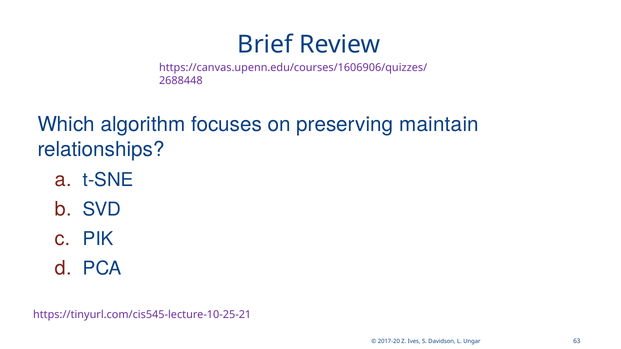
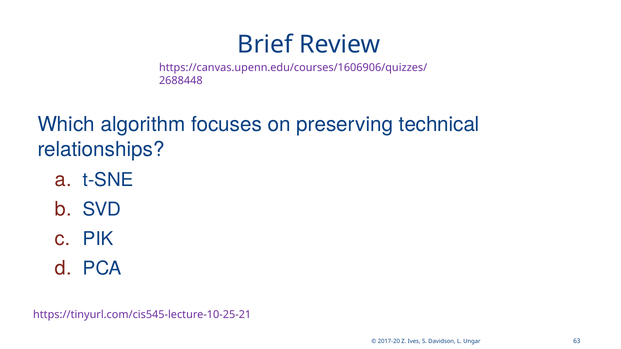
maintain: maintain -> technical (439, 125)
